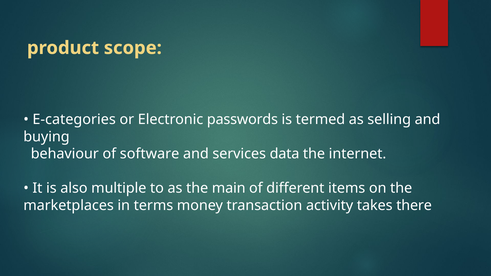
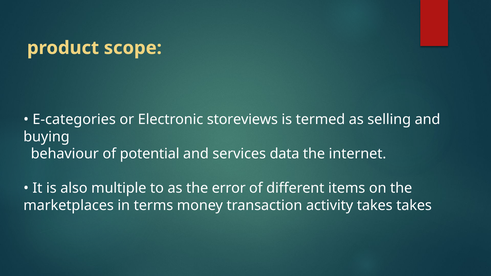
passwords: passwords -> storeviews (242, 120)
software: software -> potential (150, 154)
main: main -> error (229, 188)
takes there: there -> takes (414, 206)
